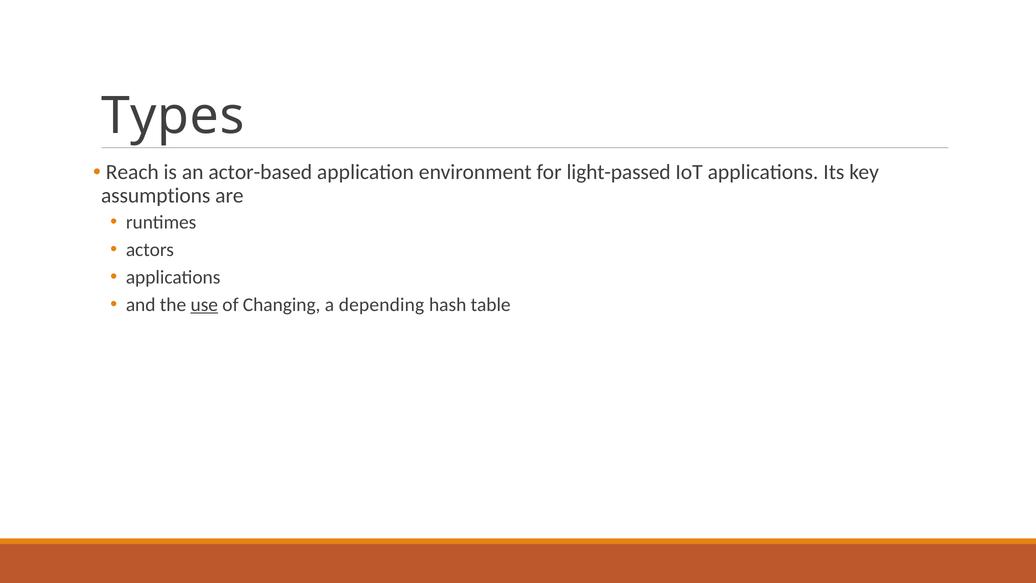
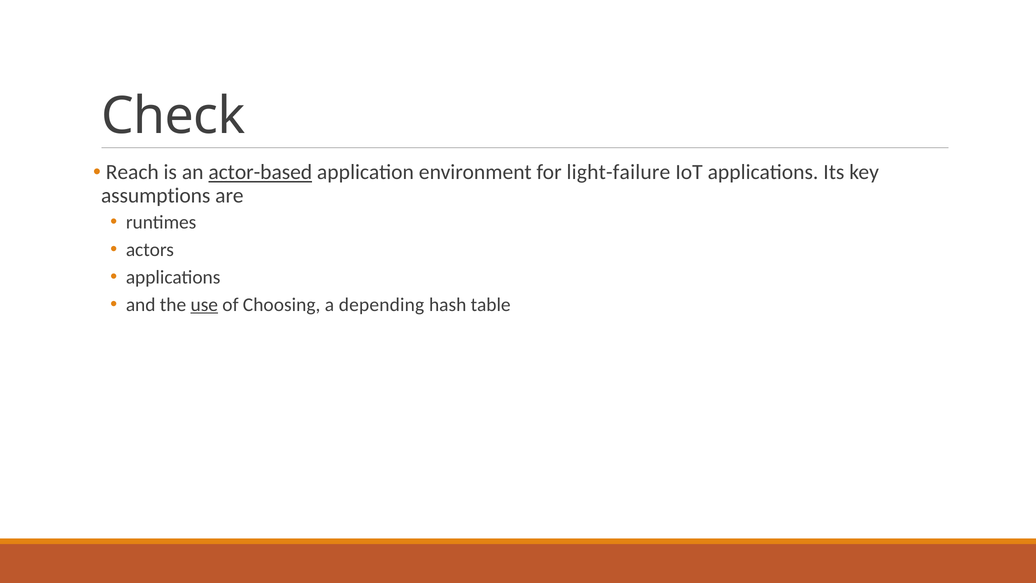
Types: Types -> Check (173, 116)
actor-based underline: none -> present (260, 172)
light-passed: light-passed -> light-failure (618, 172)
Changing: Changing -> Choosing (282, 304)
